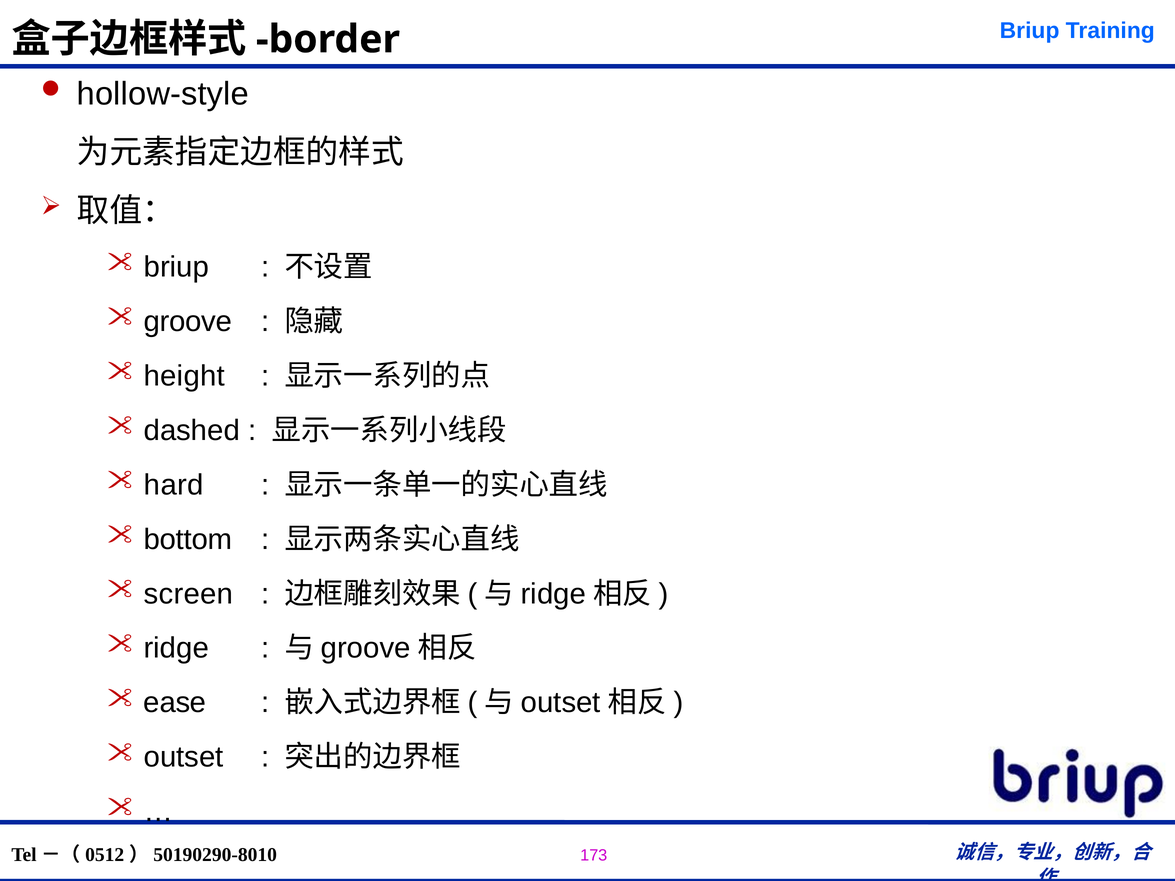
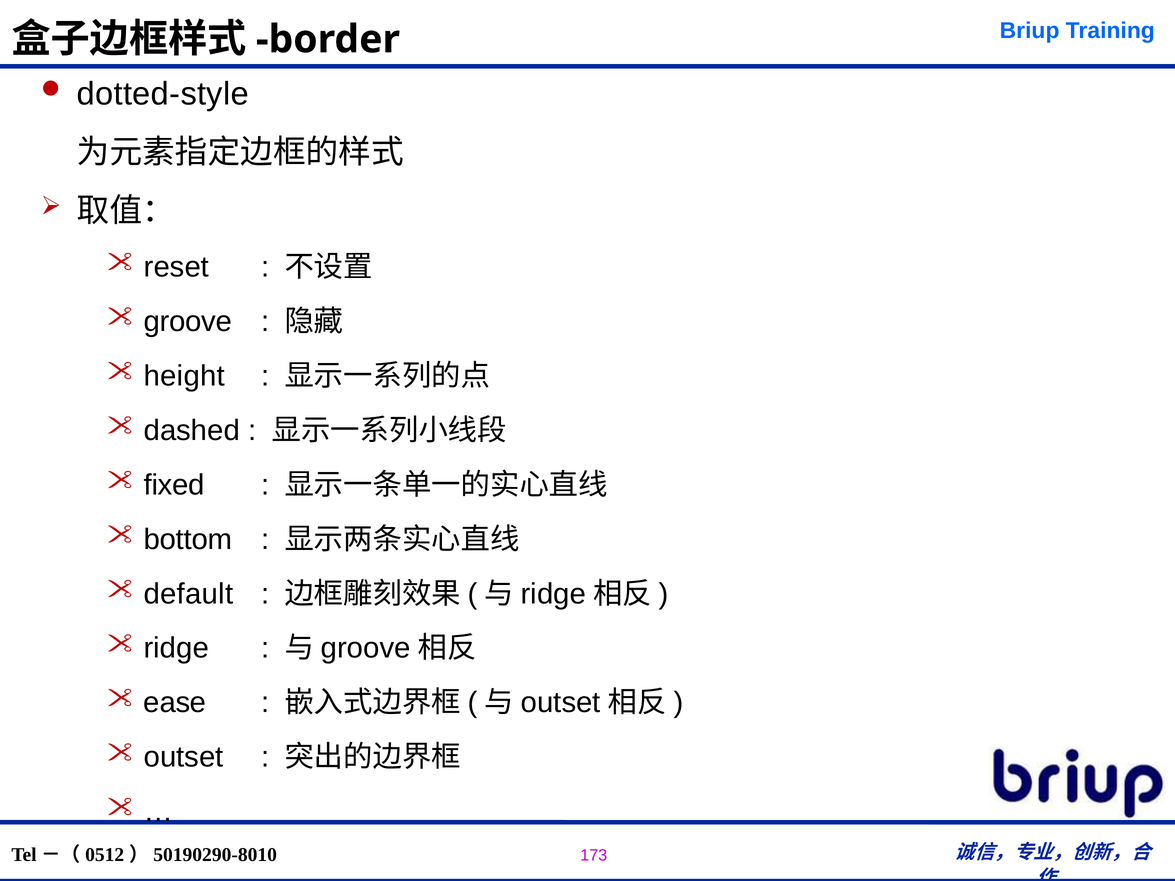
hollow-style: hollow-style -> dotted-style (163, 94)
briup: briup -> reset (176, 267)
hard: hard -> fixed (174, 485)
screen: screen -> default (189, 594)
